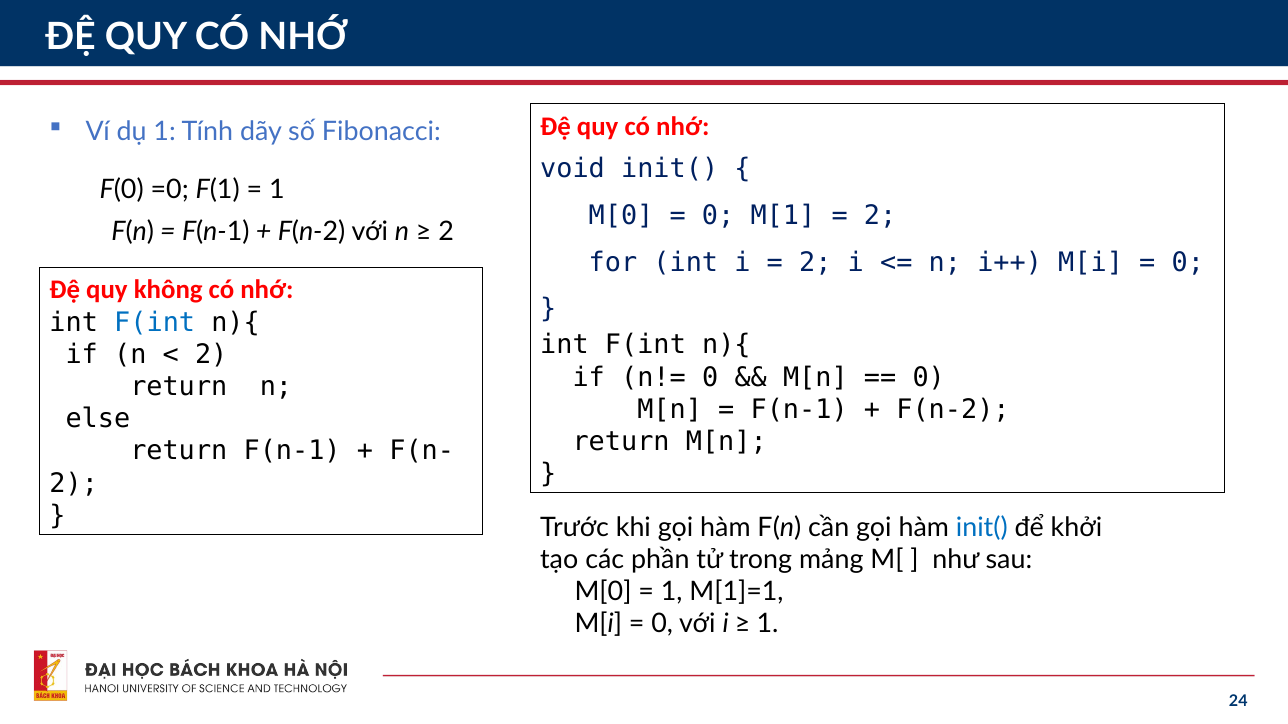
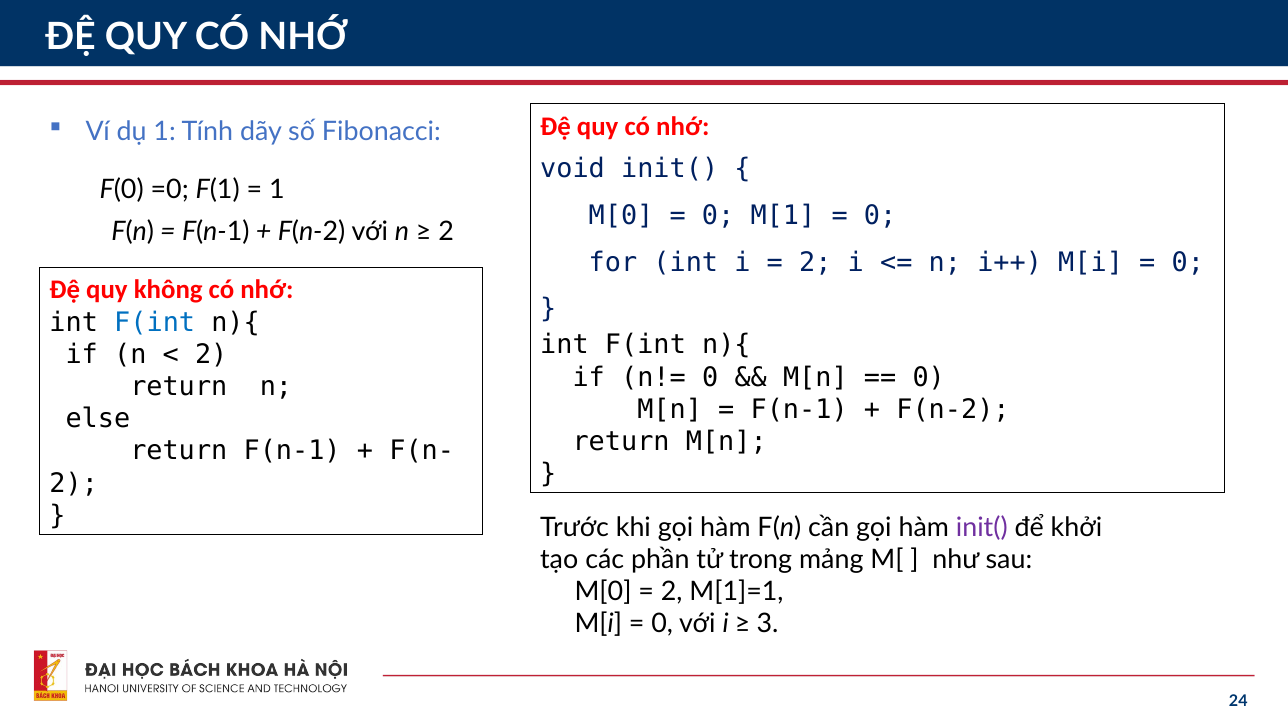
2: 2 -> 0 (880, 216)
init( colour: blue -> purple (982, 528)
1: 1 -> 2 (672, 592)
1: 1 -> 3 (768, 624)
